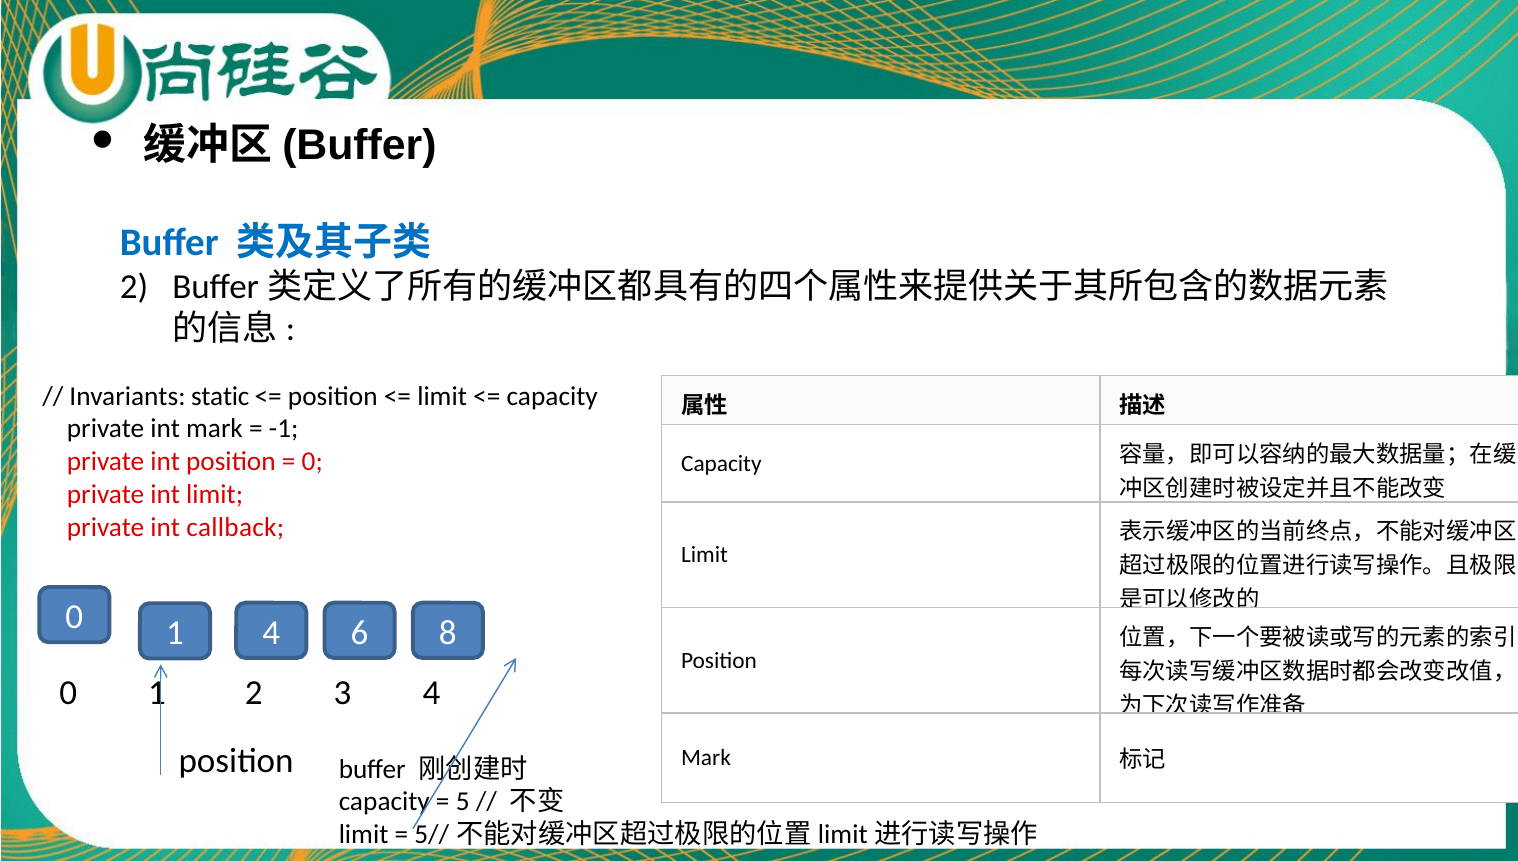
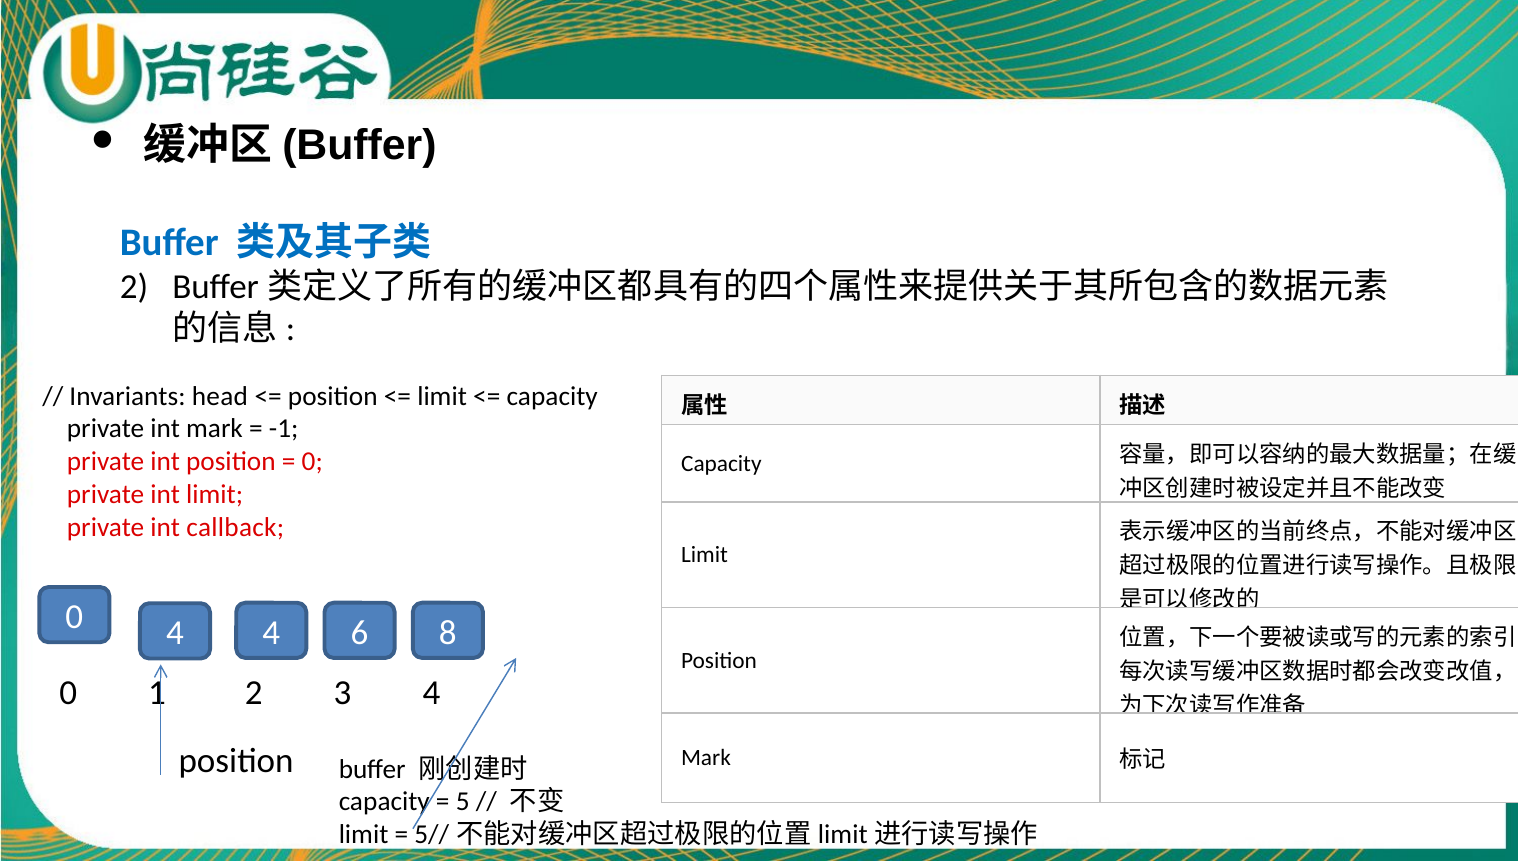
static: static -> head (220, 396)
1: 1 -> 4 (175, 633)
